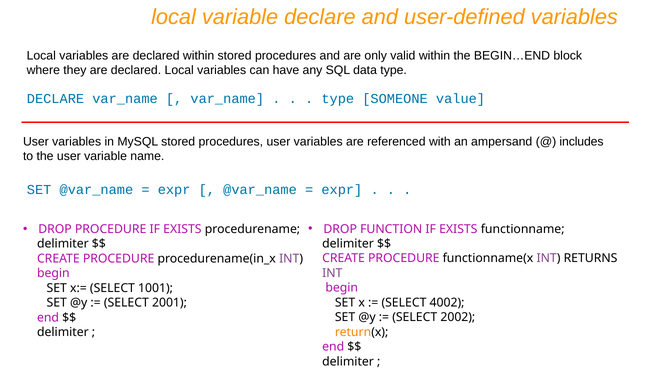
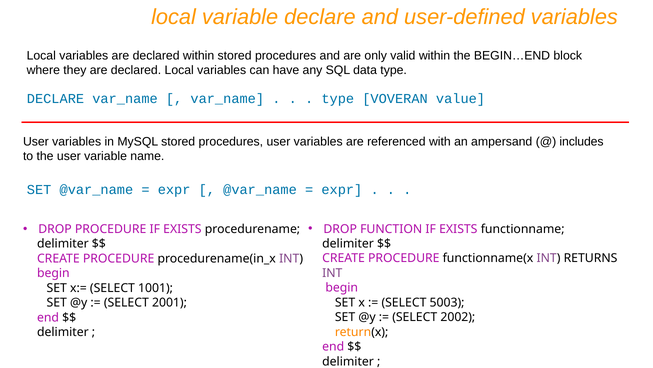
SOMEONE: SOMEONE -> VOVERAN (395, 99)
4002: 4002 -> 5003 (447, 302)
